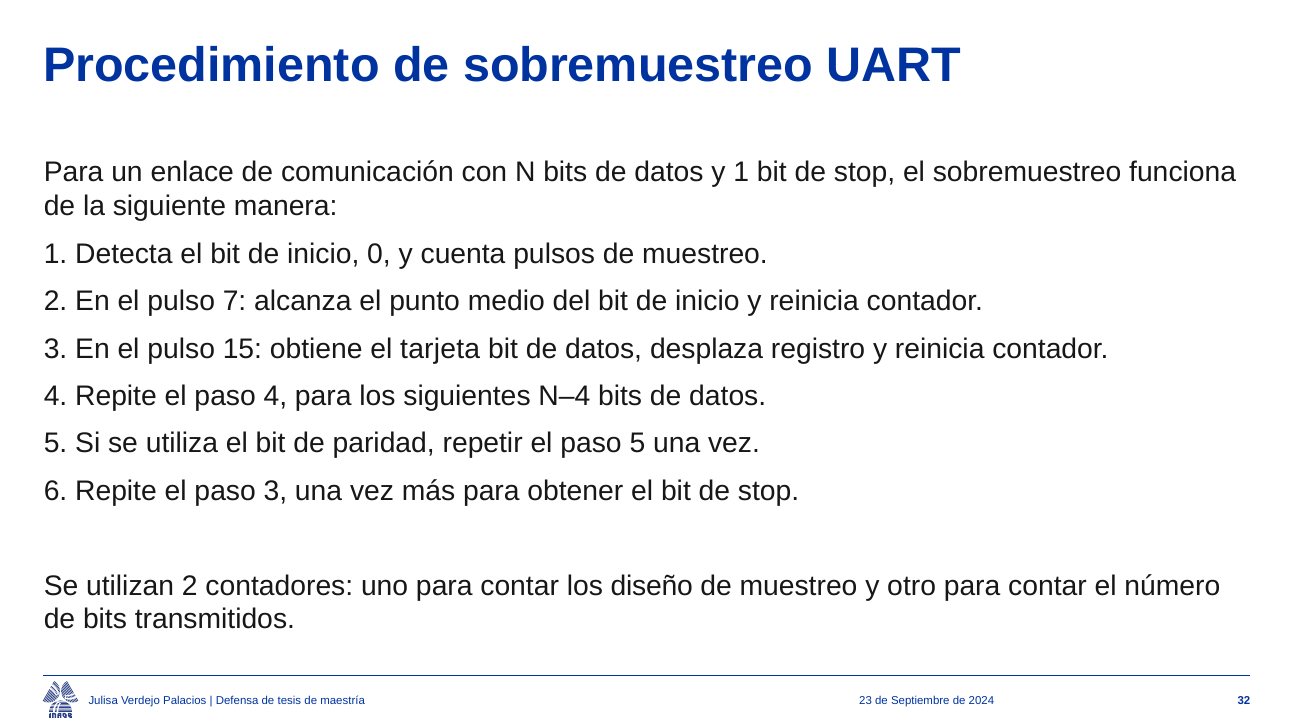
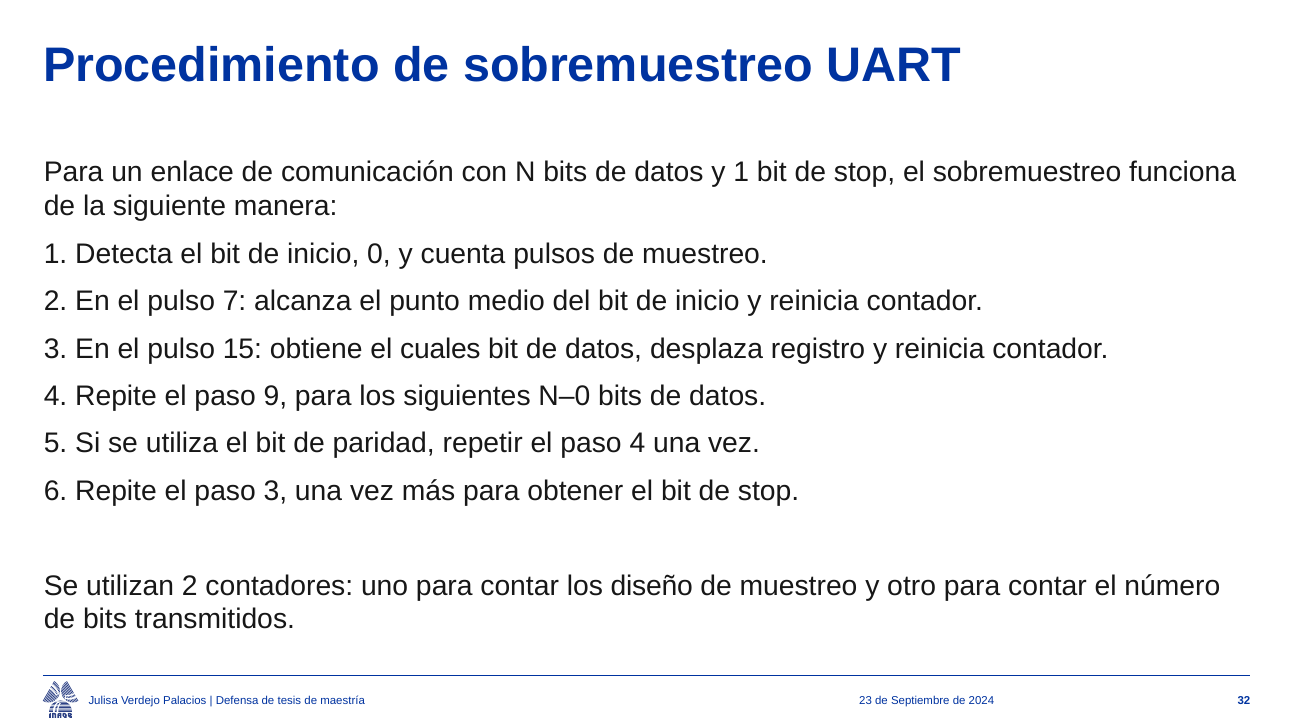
tarjeta: tarjeta -> cuales (440, 349)
paso 4: 4 -> 9 (275, 396)
N–4: N–4 -> N–0 (564, 396)
paso 5: 5 -> 4 (637, 444)
